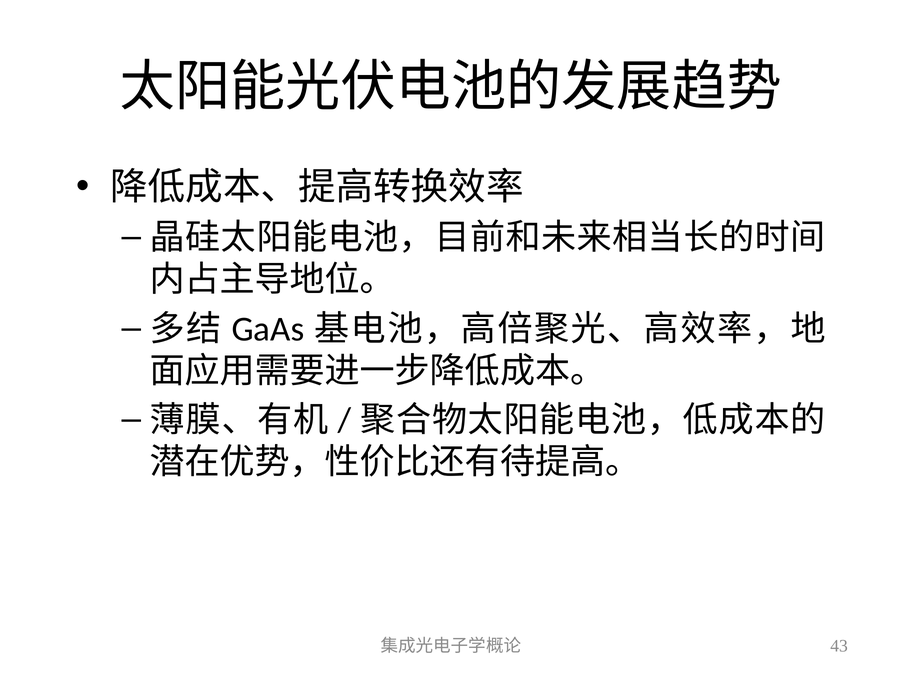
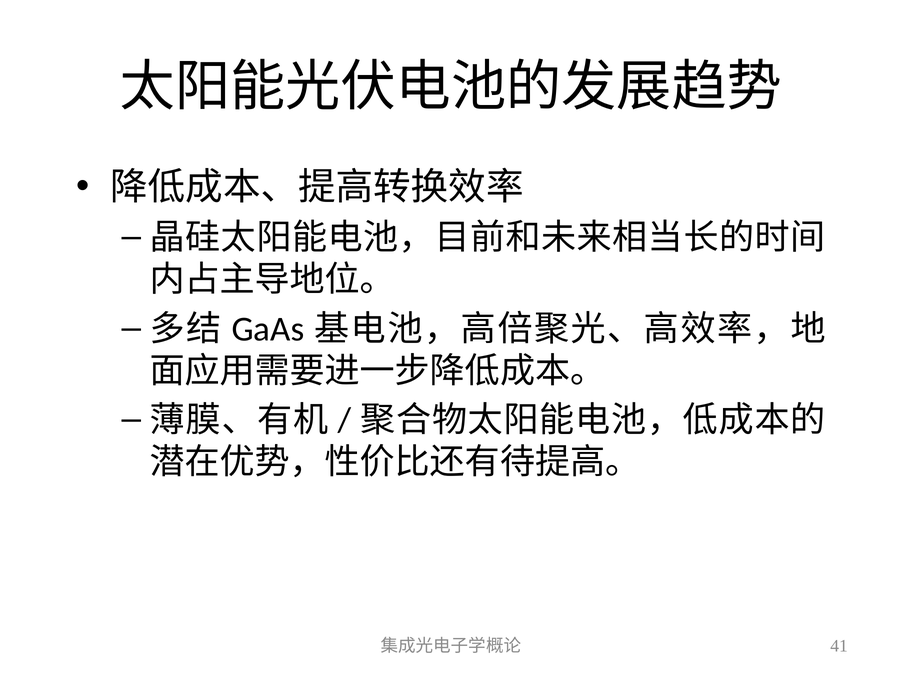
43: 43 -> 41 (839, 646)
